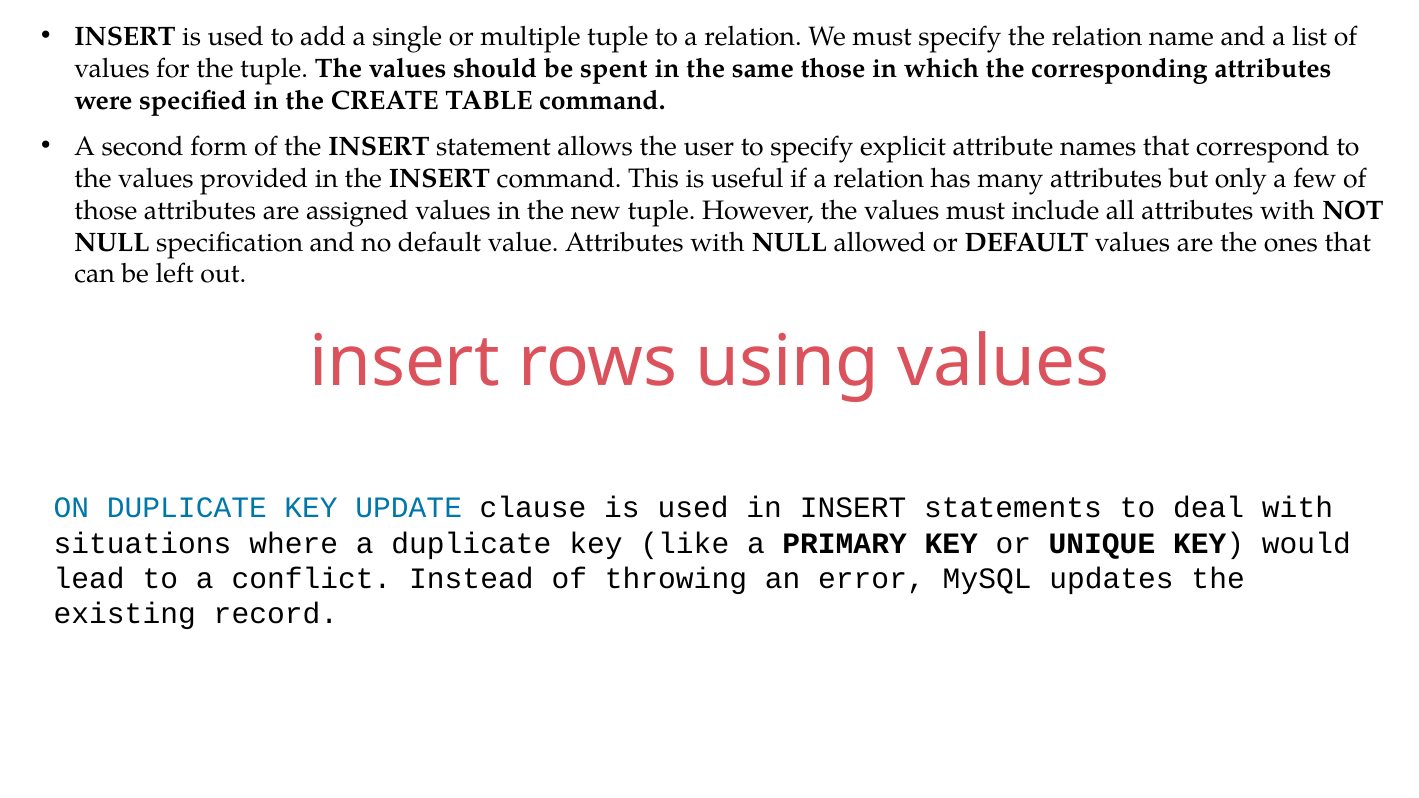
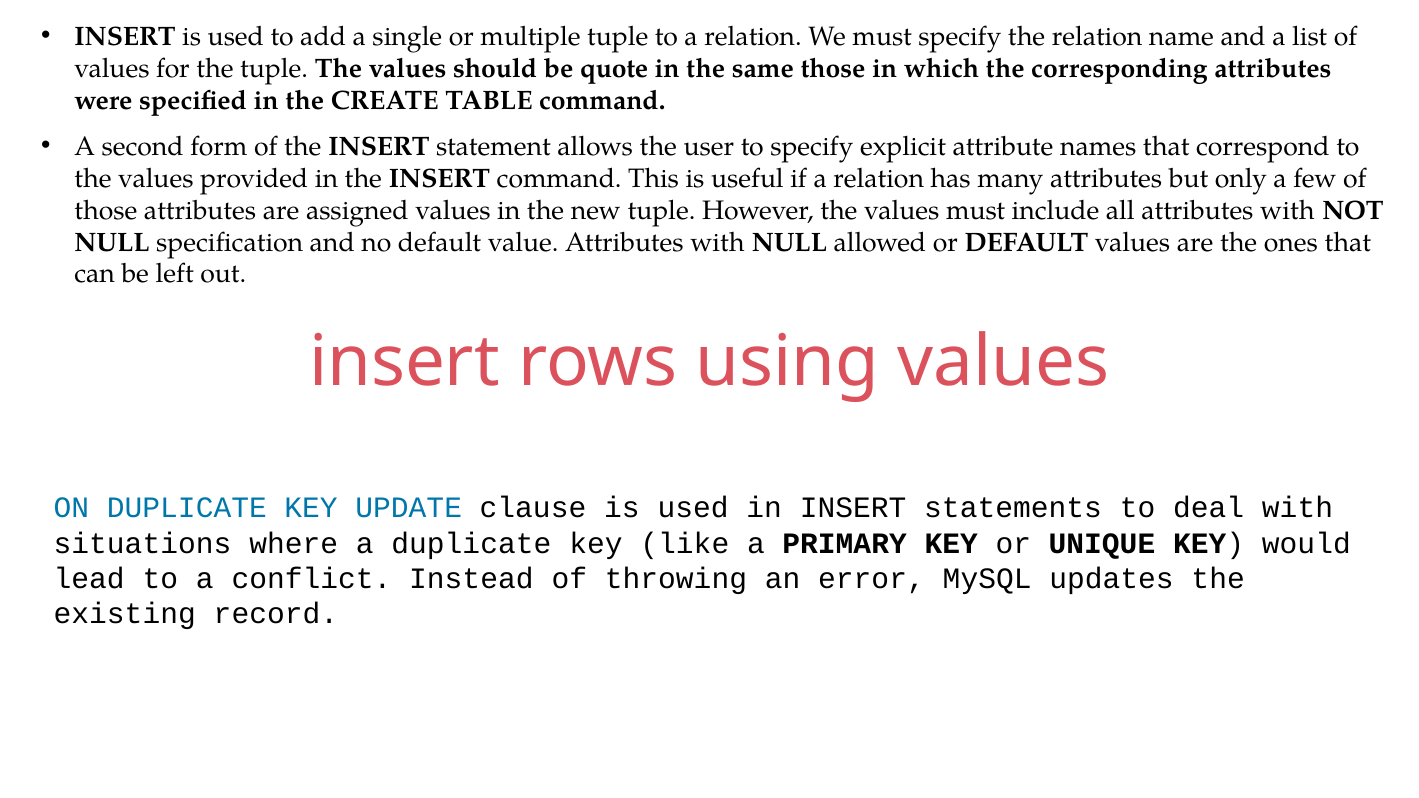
spent: spent -> quote (614, 69)
